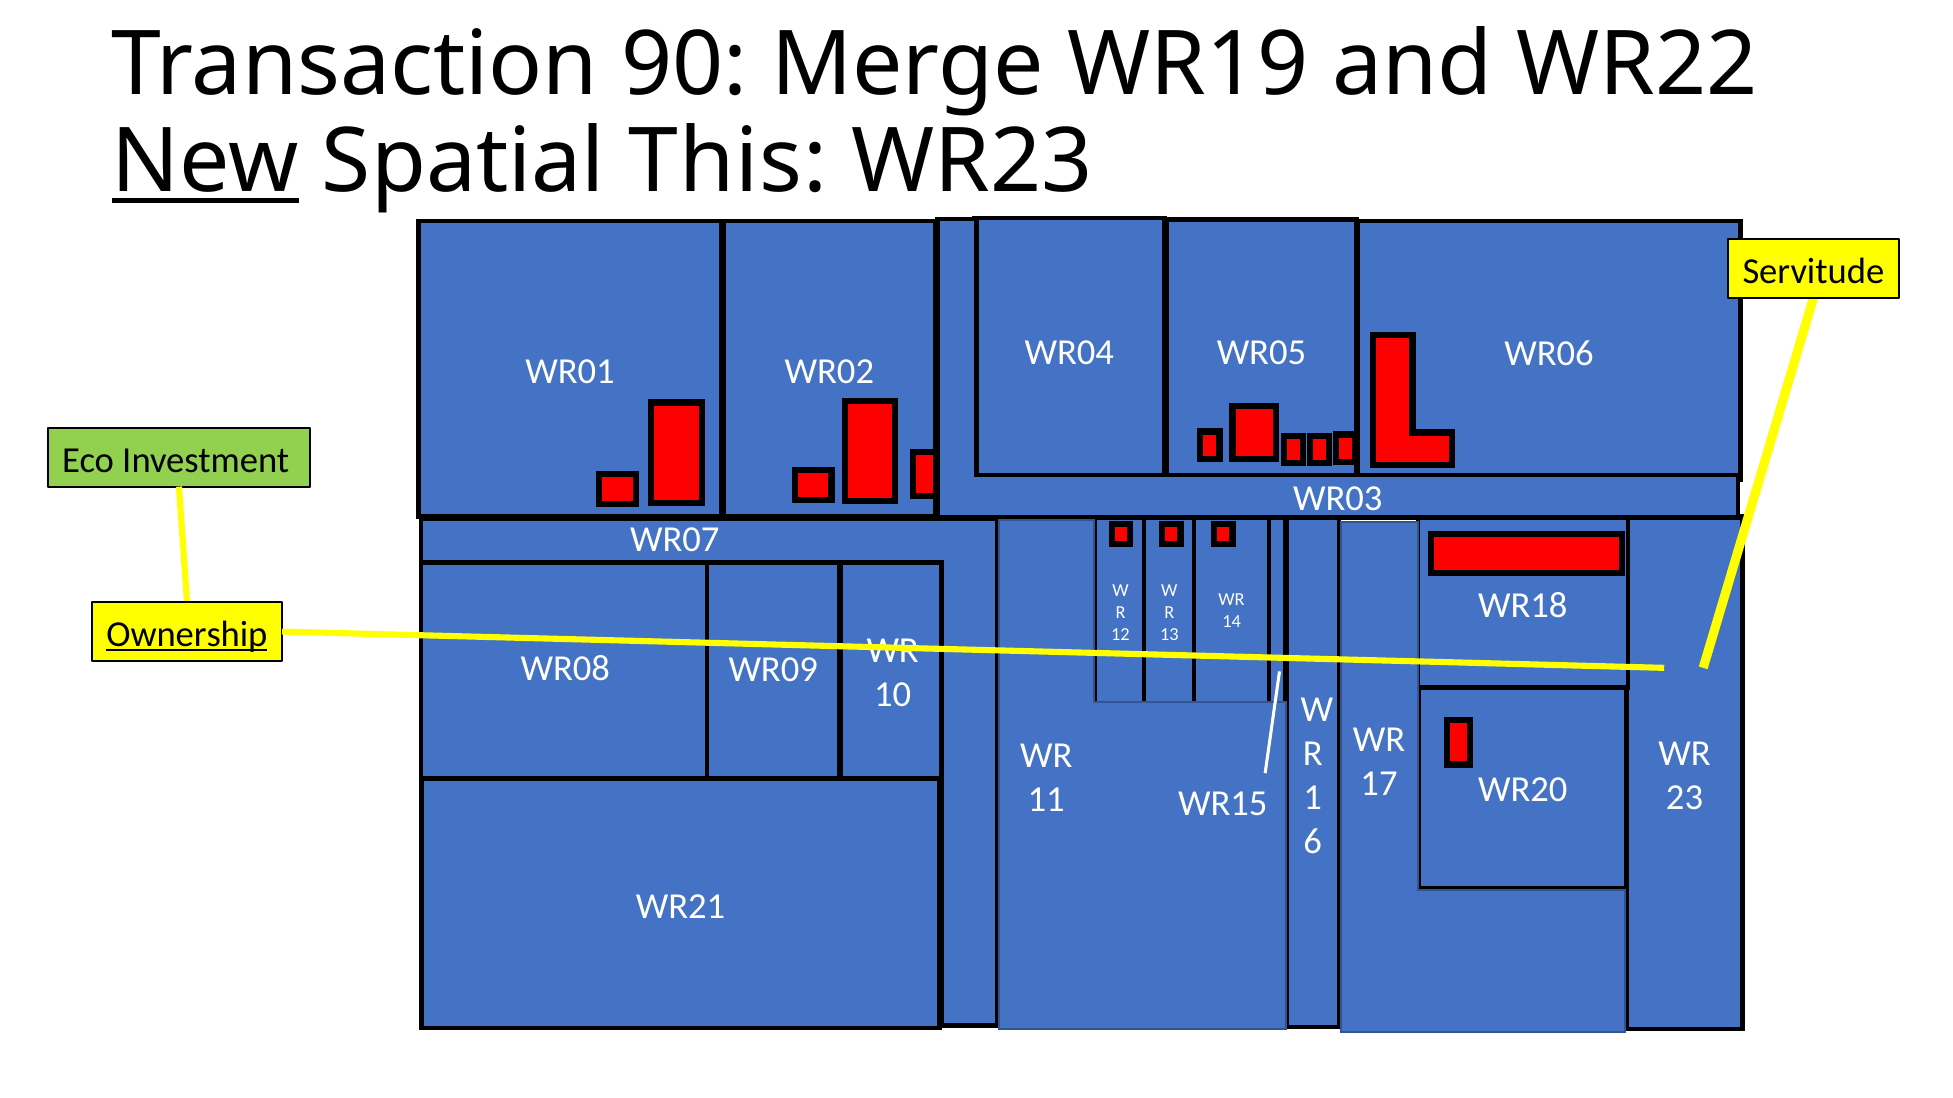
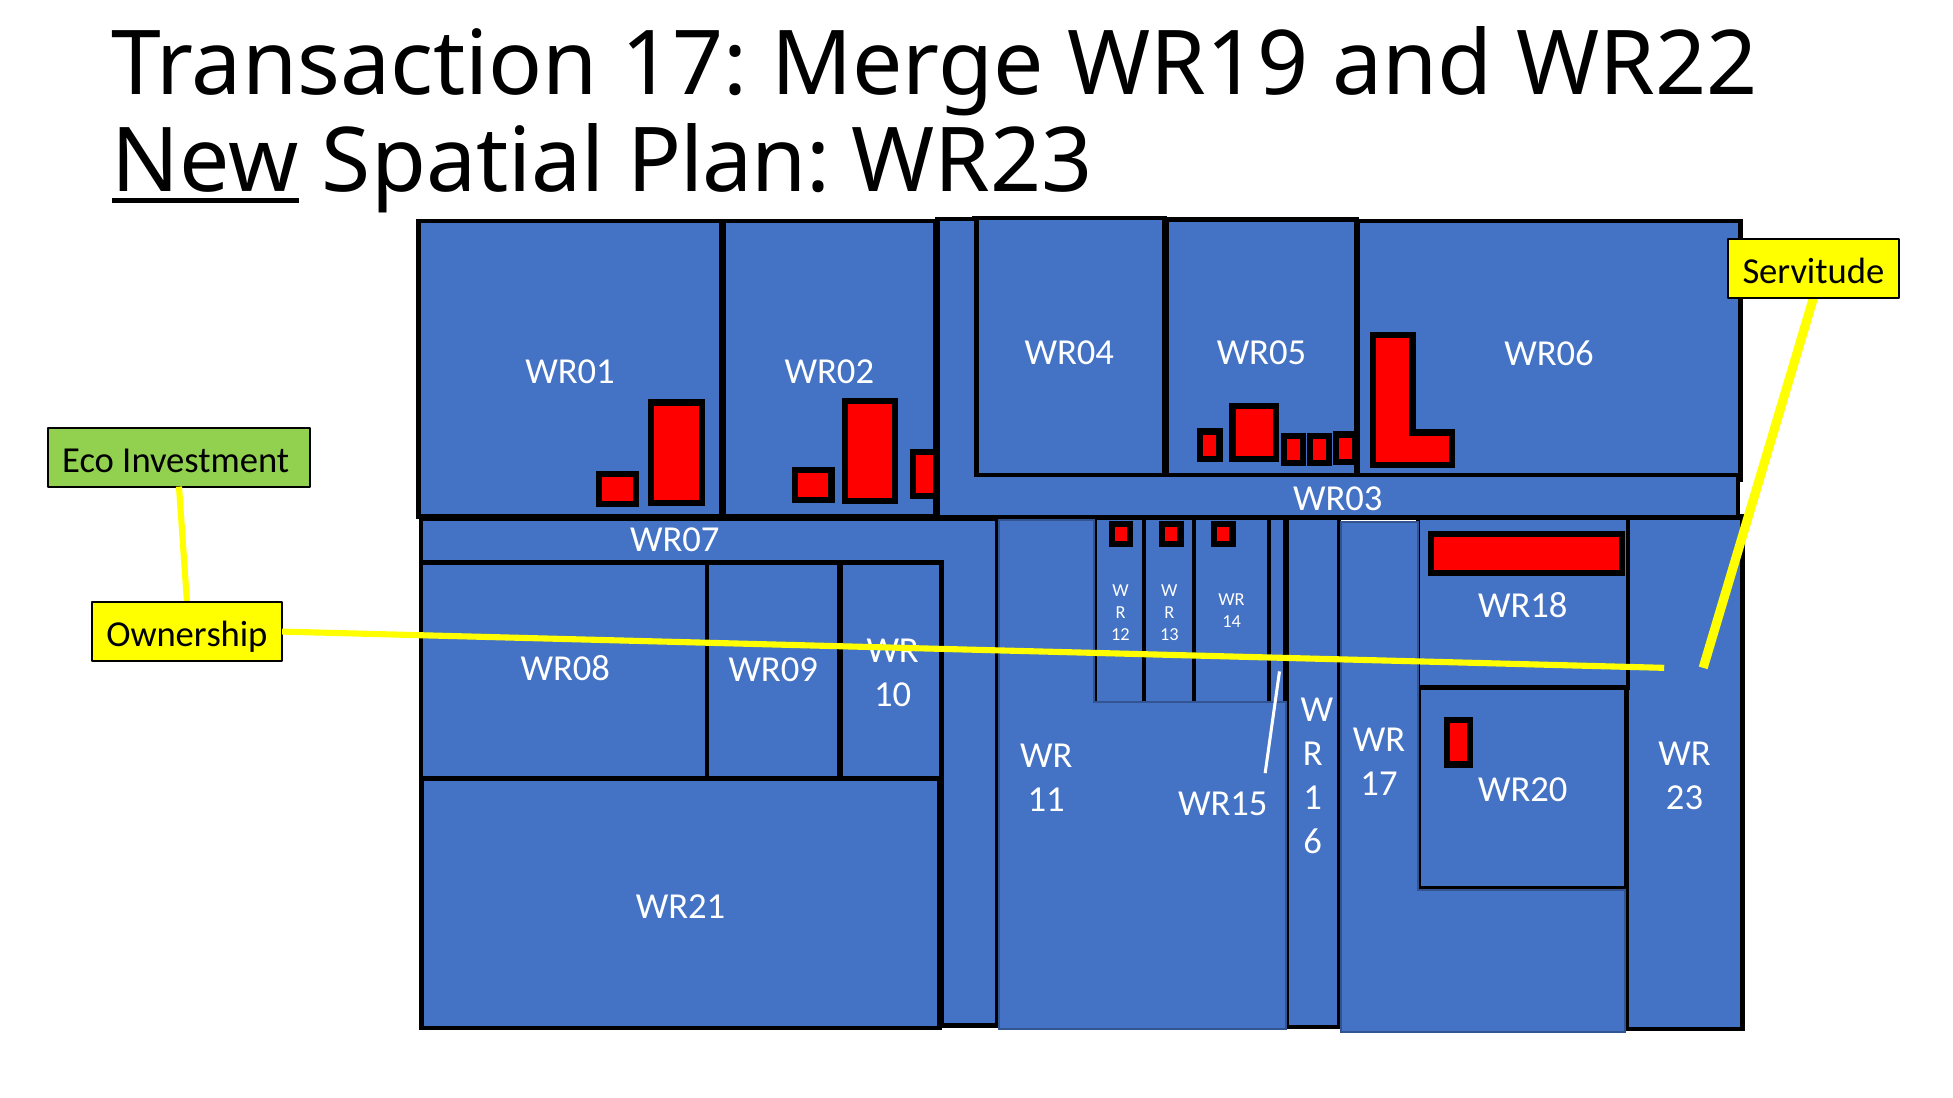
Transaction 90: 90 -> 17 (685, 66)
This: This -> Plan (729, 162)
Ownership underline: present -> none (187, 634)
